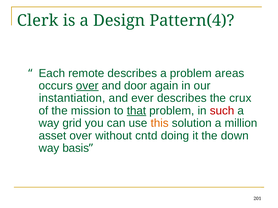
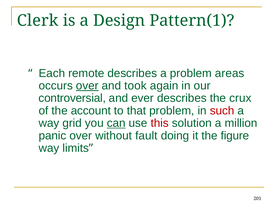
Pattern(4: Pattern(4 -> Pattern(1 (192, 21)
door: door -> took (135, 86)
instantiation: instantiation -> controversial (72, 98)
mission: mission -> account (91, 111)
that underline: present -> none (136, 111)
can underline: none -> present (116, 123)
this colour: orange -> red (160, 123)
asset: asset -> panic (53, 136)
cntd: cntd -> fault (146, 136)
down: down -> figure (235, 136)
basis: basis -> limits (76, 148)
